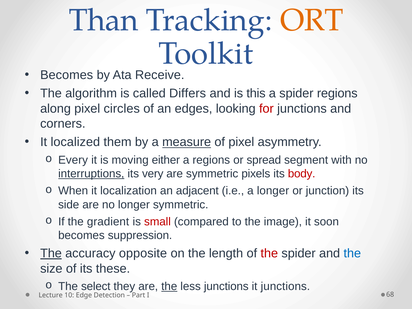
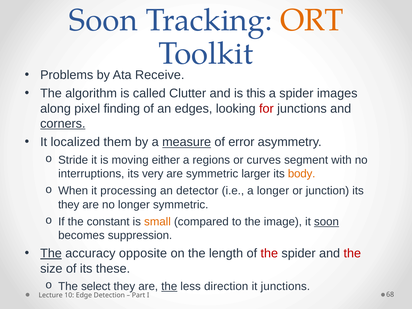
Than: Than -> Soon (103, 20)
Becomes: Becomes -> Problems (67, 75)
Differs: Differs -> Clutter (188, 93)
spider regions: regions -> images (337, 93)
circles: circles -> finding (122, 109)
corners underline: none -> present (63, 124)
of pixel: pixel -> error (241, 142)
Every: Every -> Stride (73, 160)
spread: spread -> curves (264, 160)
interruptions underline: present -> none (91, 174)
pixels: pixels -> larger (256, 174)
body colour: red -> orange (302, 174)
localization: localization -> processing (128, 191)
adjacent: adjacent -> detector (197, 191)
side: side -> they (69, 205)
gradient: gradient -> constant (108, 222)
small colour: red -> orange (157, 222)
soon underline: none -> present (326, 222)
the colour: blue -> red (352, 253)
less junctions: junctions -> direction (226, 286)
